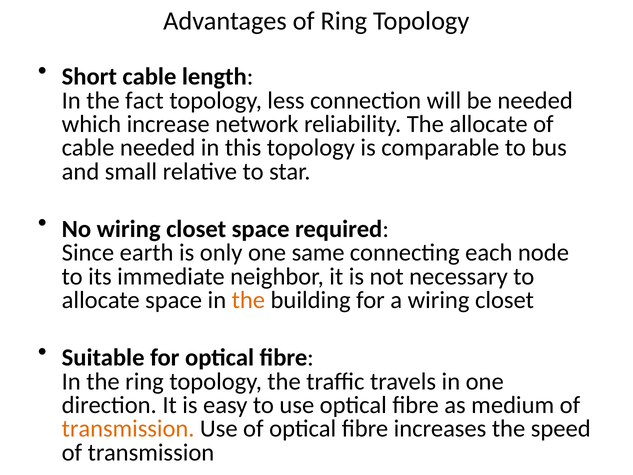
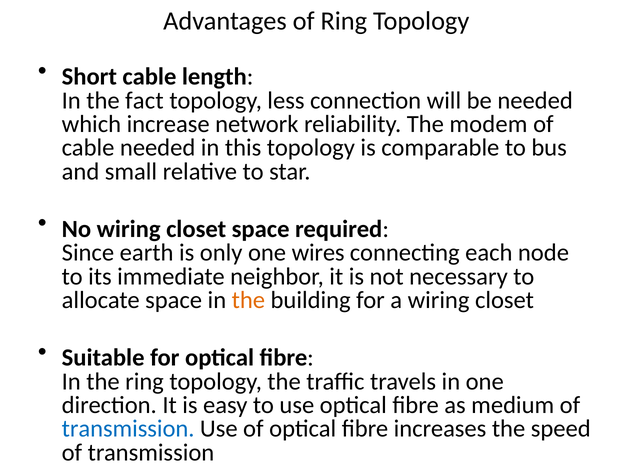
The allocate: allocate -> modem (488, 124)
same: same -> wires (318, 253)
transmission colour: orange -> blue (128, 429)
